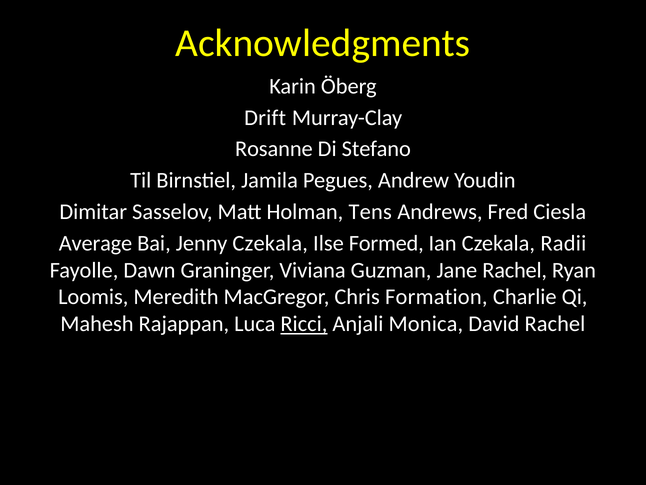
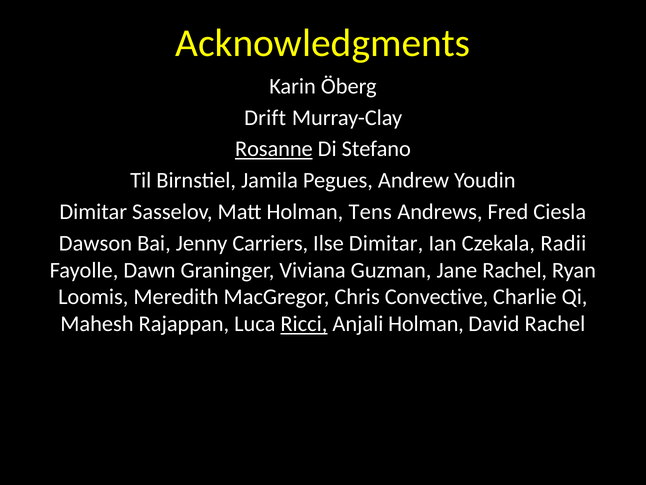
Rosanne underline: none -> present (274, 149)
Average: Average -> Dawson (95, 243)
Jenny Czekala: Czekala -> Carriers (270, 243)
Ilse Formed: Formed -> Dimitar (386, 243)
Formation: Formation -> Convective (437, 297)
Anjali Monica: Monica -> Holman (426, 324)
